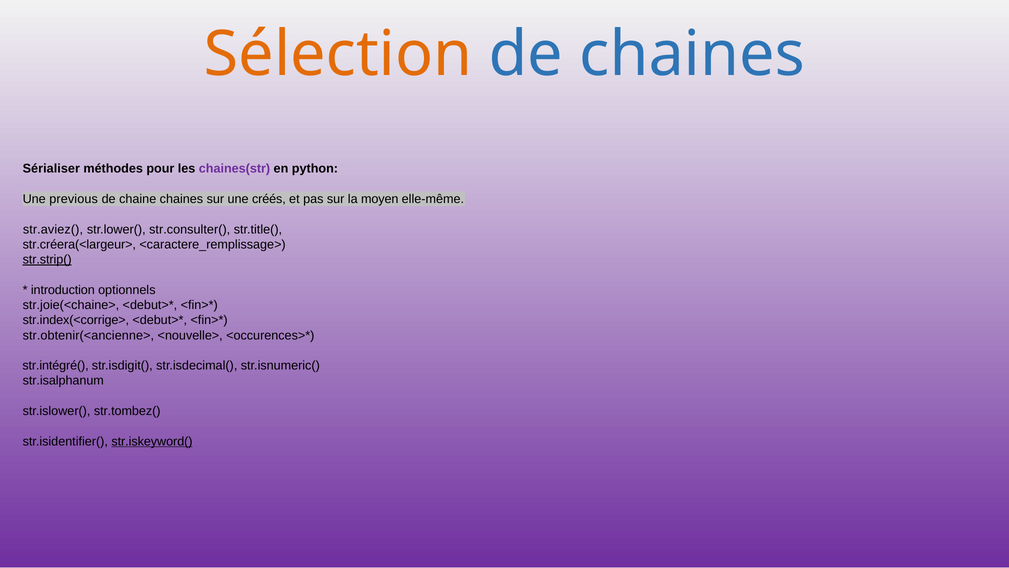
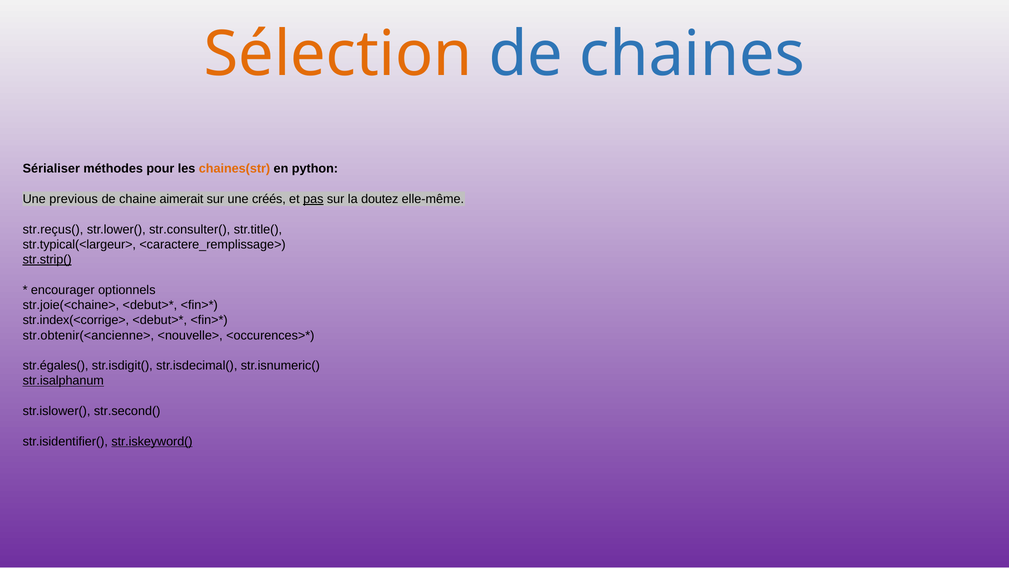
chaines(str colour: purple -> orange (235, 169)
chaine chaines: chaines -> aimerait (181, 199)
pas underline: none -> present (313, 199)
moyen: moyen -> doutez (380, 199)
str.aviez(: str.aviez( -> str.reçus( (53, 229)
str.créera(<largeur>: str.créera(<largeur> -> str.typical(<largeur> (79, 244)
introduction: introduction -> encourager (63, 290)
str.intégré(: str.intégré( -> str.égales( (56, 365)
str.isalphanum underline: none -> present (63, 381)
str.tombez(: str.tombez( -> str.second( (127, 411)
